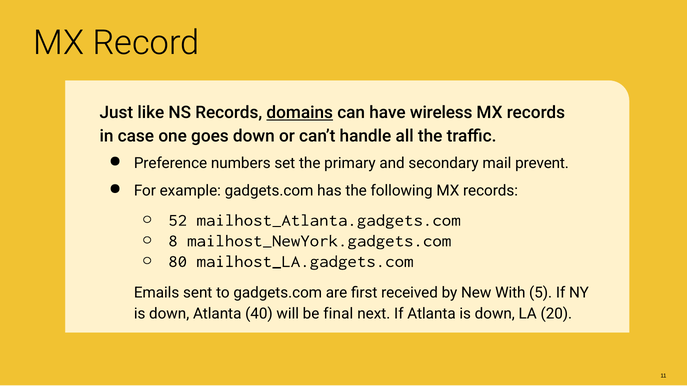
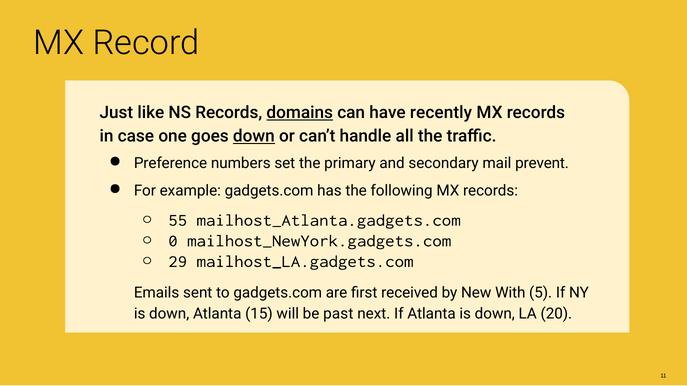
wireless: wireless -> recently (441, 113)
down underline: none -> present (254, 136)
52: 52 -> 55 (178, 220)
8: 8 -> 0 (173, 241)
80: 80 -> 29 (178, 262)
40: 40 -> 15 (259, 314)
final: final -> past (338, 314)
